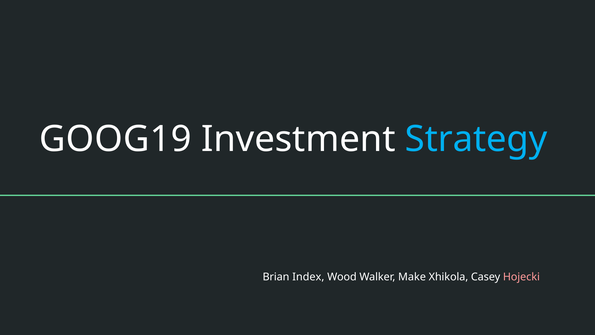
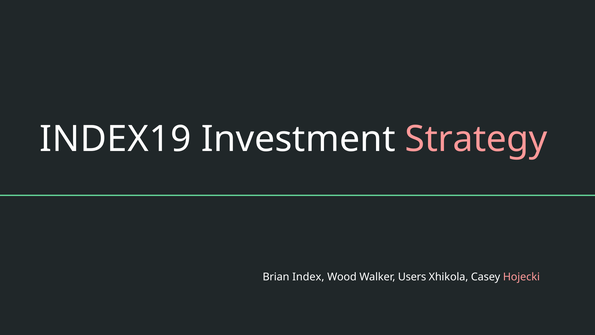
GOOG19: GOOG19 -> INDEX19 (115, 139)
Strategy colour: light blue -> pink (476, 139)
Make: Make -> Users (412, 277)
